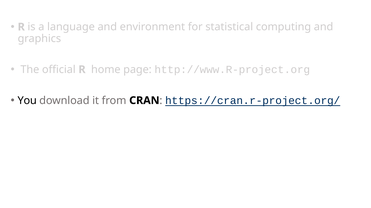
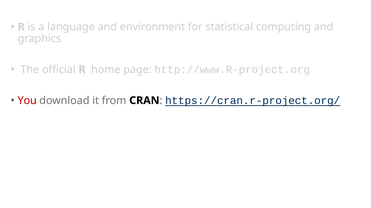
You colour: black -> red (27, 101)
